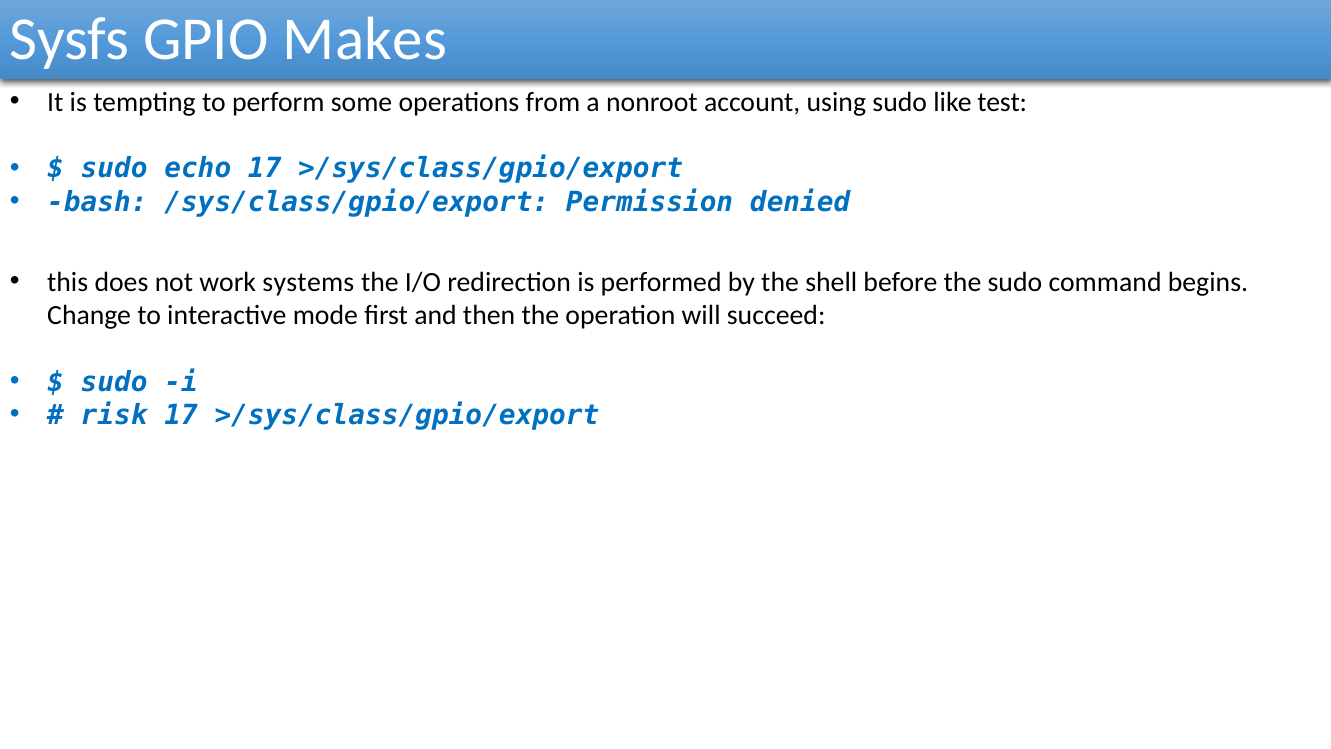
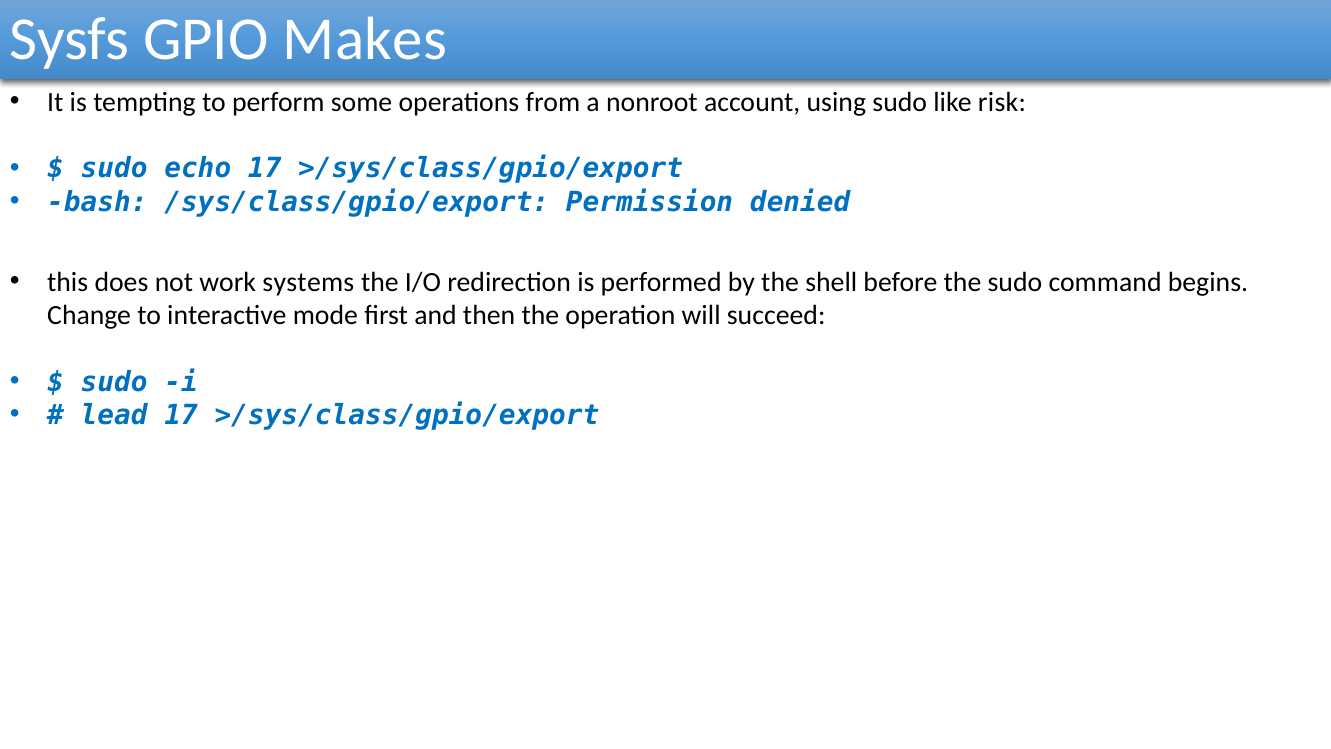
test: test -> risk (1002, 102)
risk: risk -> lead (114, 415)
